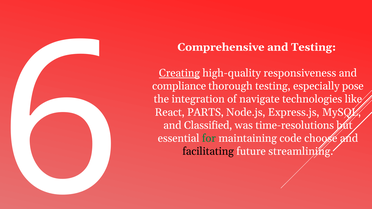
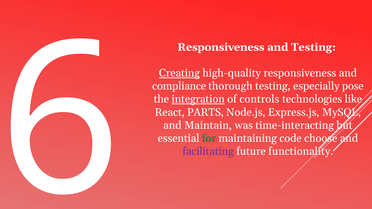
Comprehensive: Comprehensive -> Responsiveness (221, 47)
integration underline: none -> present (198, 99)
navigate: navigate -> controls (259, 99)
Classified: Classified -> Maintain (208, 125)
time-resolutions: time-resolutions -> time-interacting (295, 125)
facilitating colour: black -> purple (208, 151)
streamlining: streamlining -> functionality (301, 151)
